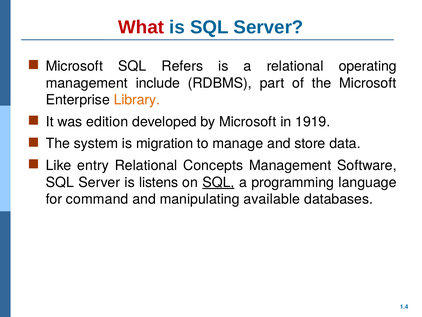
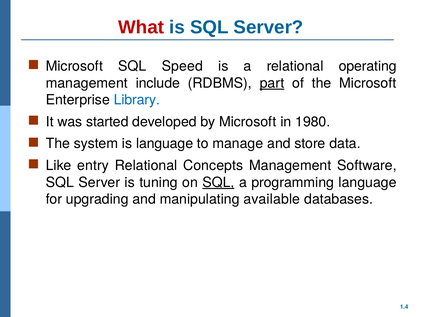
Refers: Refers -> Speed (182, 66)
part underline: none -> present (272, 83)
Library colour: orange -> blue (137, 100)
edition: edition -> started (107, 122)
1919: 1919 -> 1980 (313, 122)
is migration: migration -> language (165, 143)
listens: listens -> tuning (159, 182)
command: command -> upgrading (97, 199)
